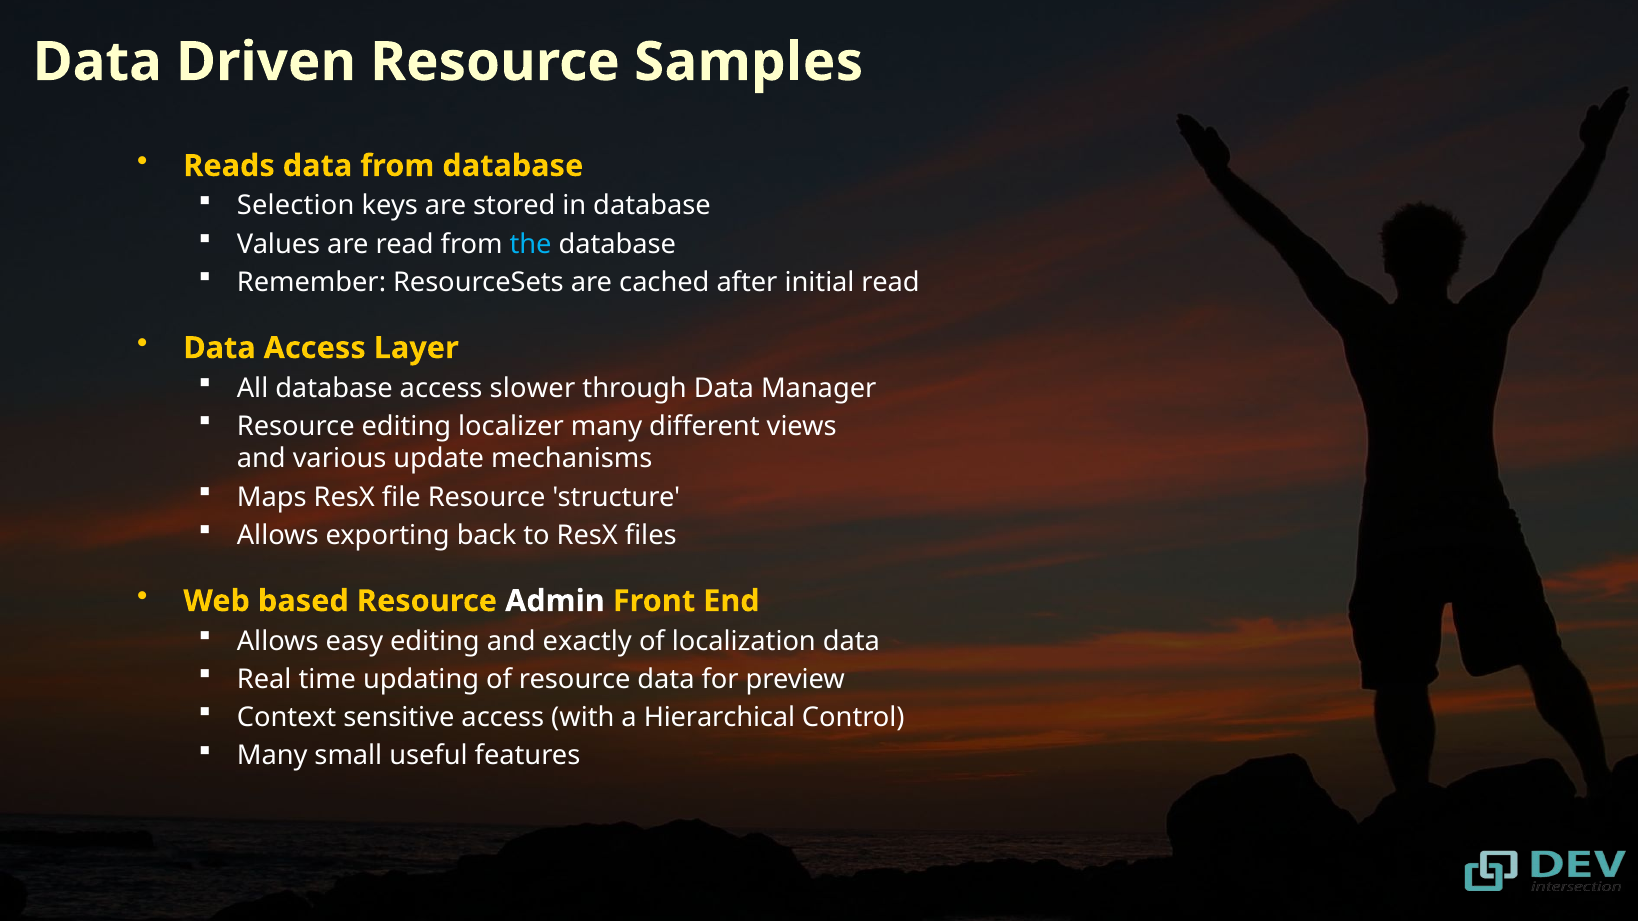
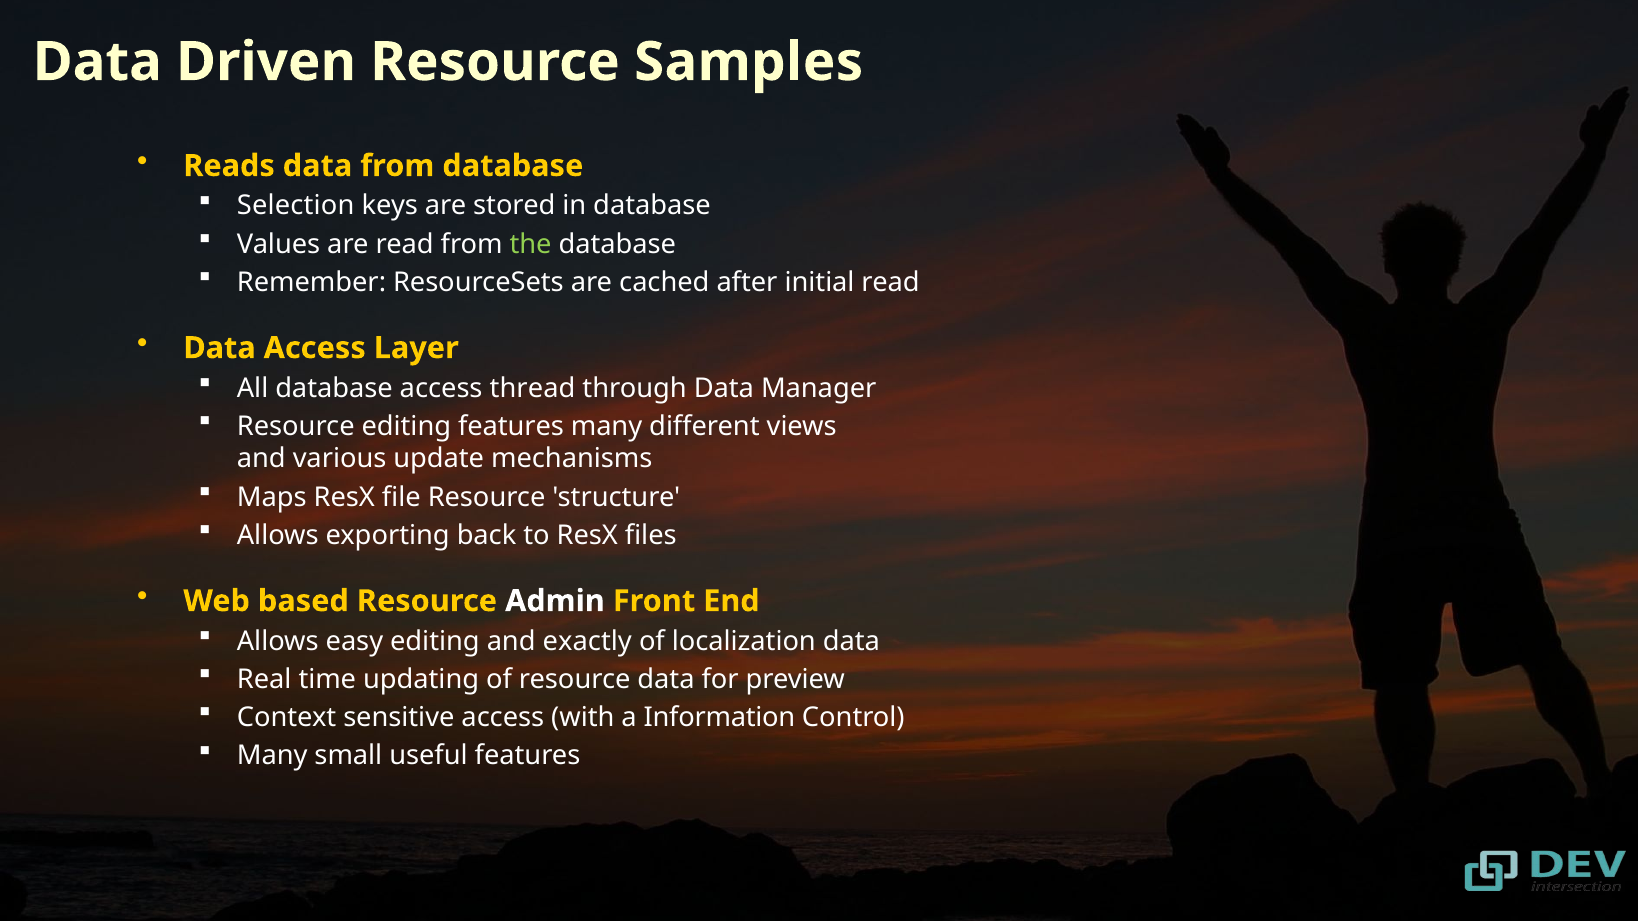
the colour: light blue -> light green (531, 244)
slower: slower -> thread (533, 388)
editing localizer: localizer -> features (511, 426)
Hierarchical: Hierarchical -> Information (719, 718)
